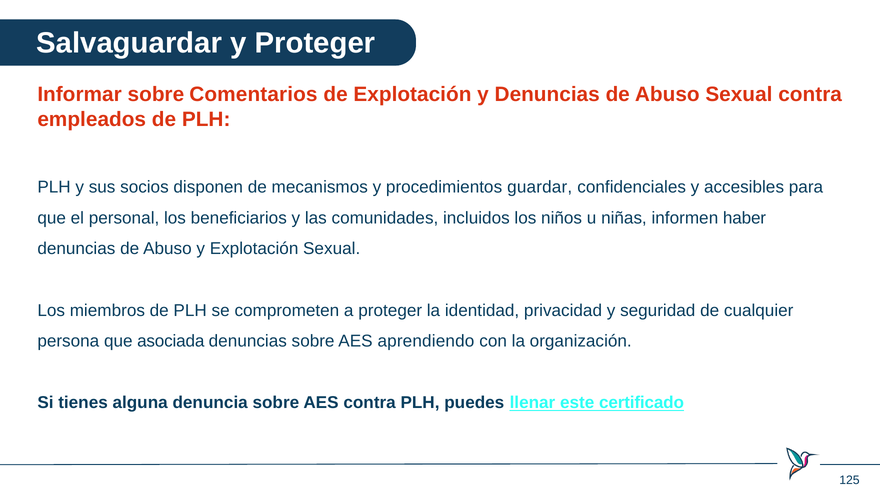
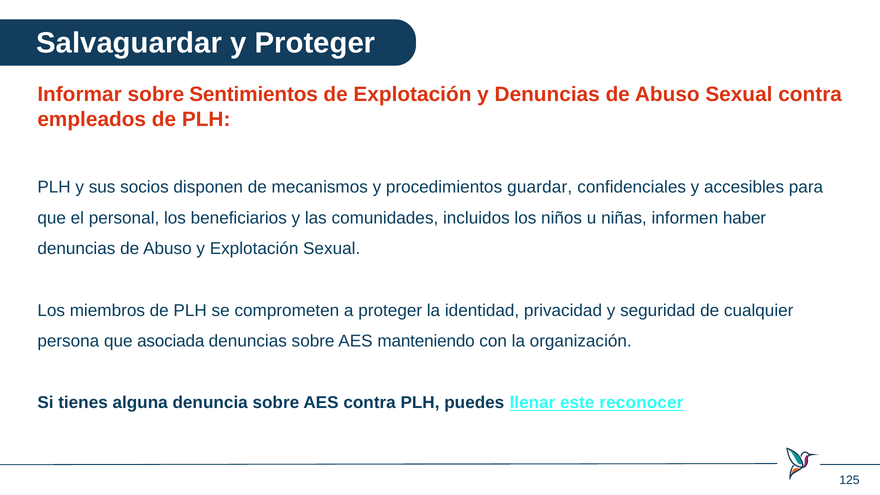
Comentarios: Comentarios -> Sentimientos (254, 94)
aprendiendo: aprendiendo -> manteniendo (426, 341)
certificado: certificado -> reconocer (641, 403)
